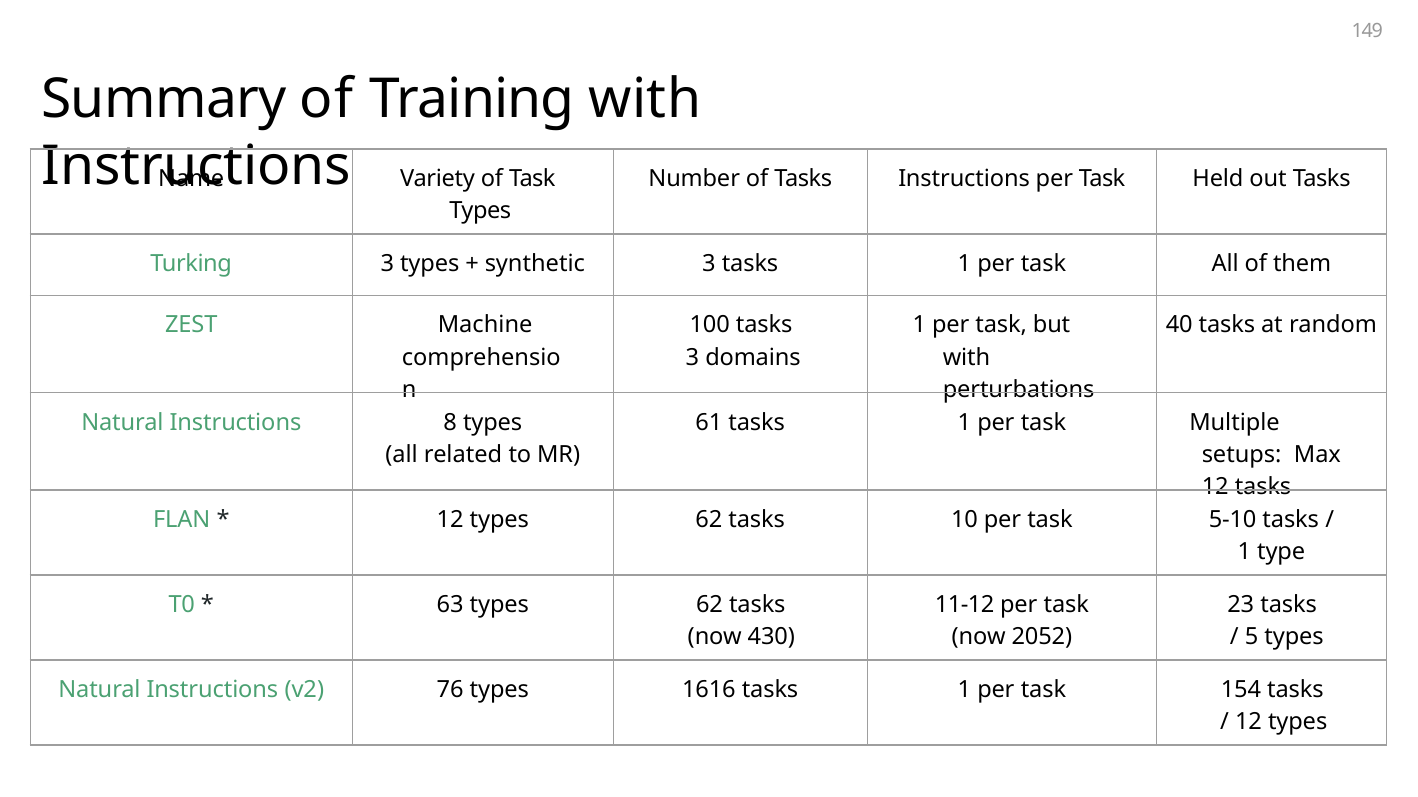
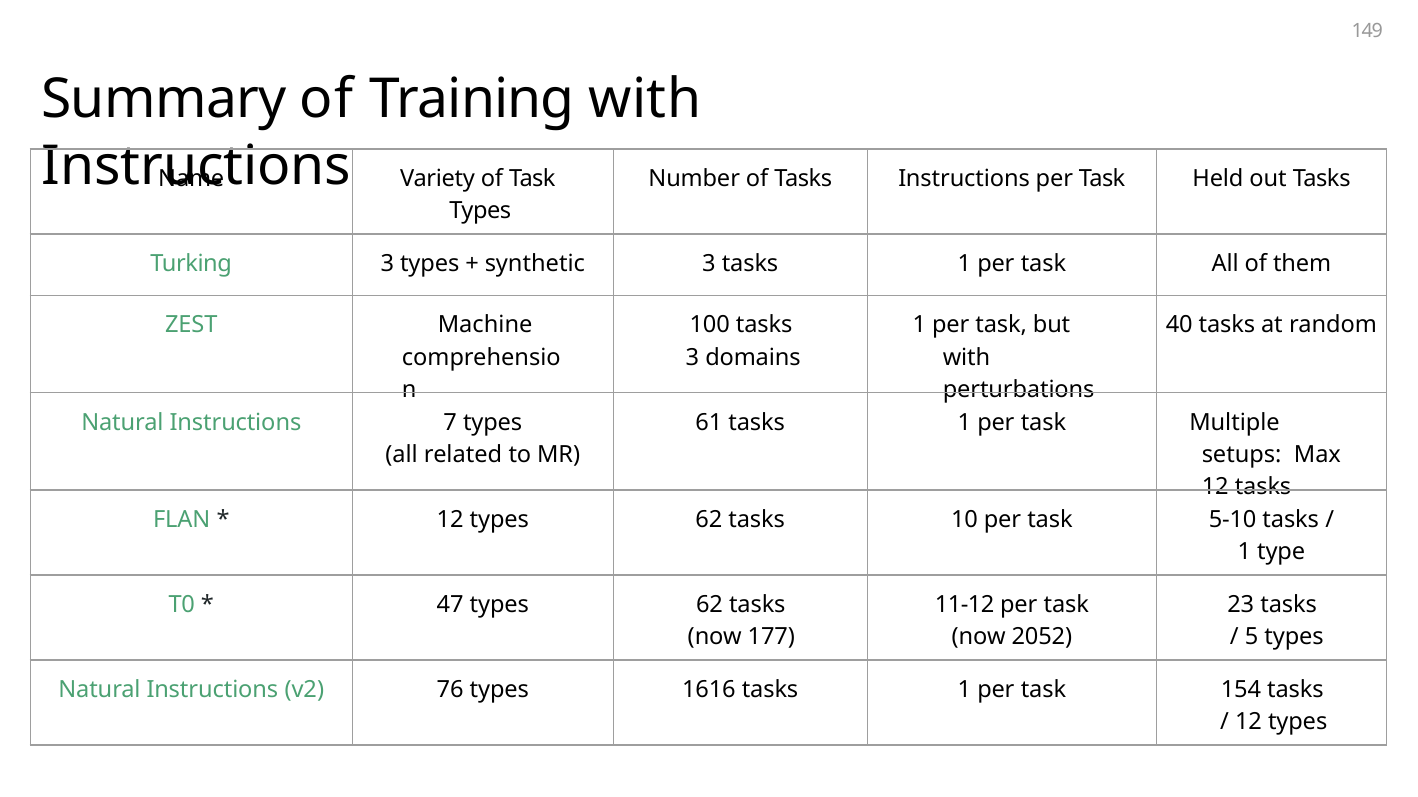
8: 8 -> 7 (450, 423)
63: 63 -> 47 (450, 605)
430: 430 -> 177 (771, 637)
